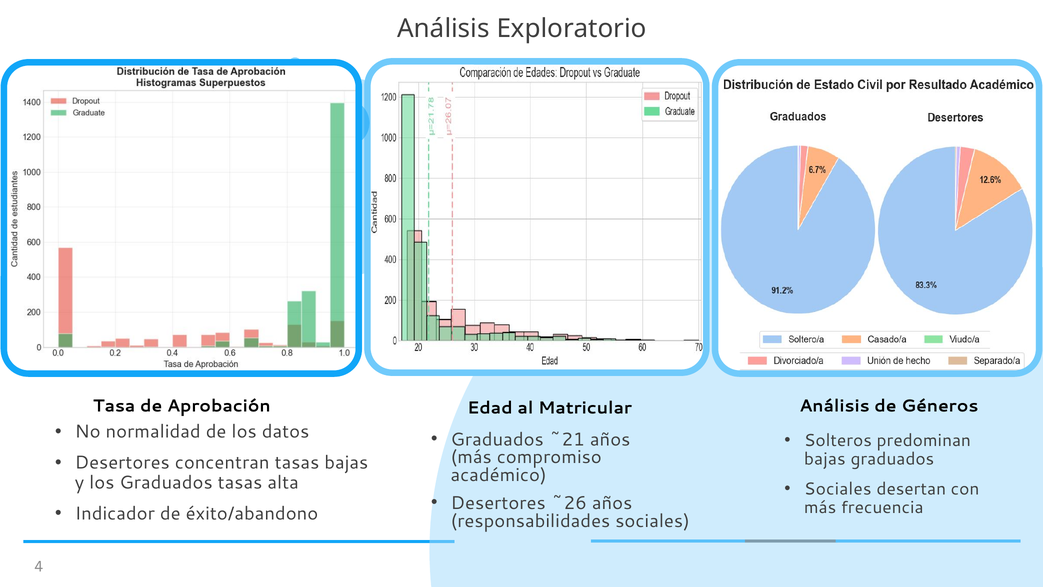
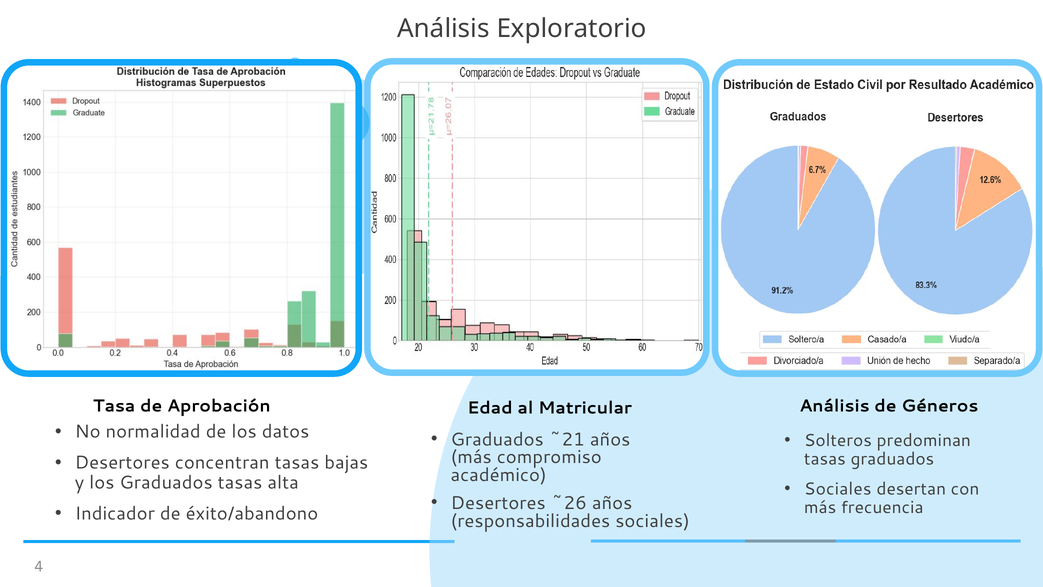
bajas: bajas -> tasas (825, 459)
